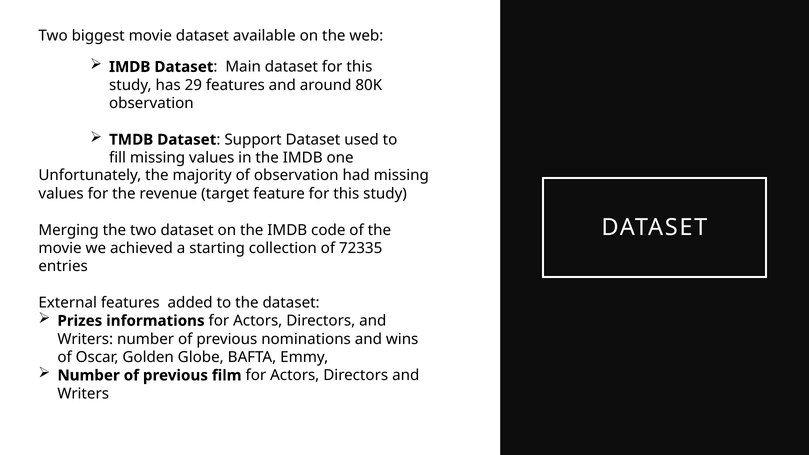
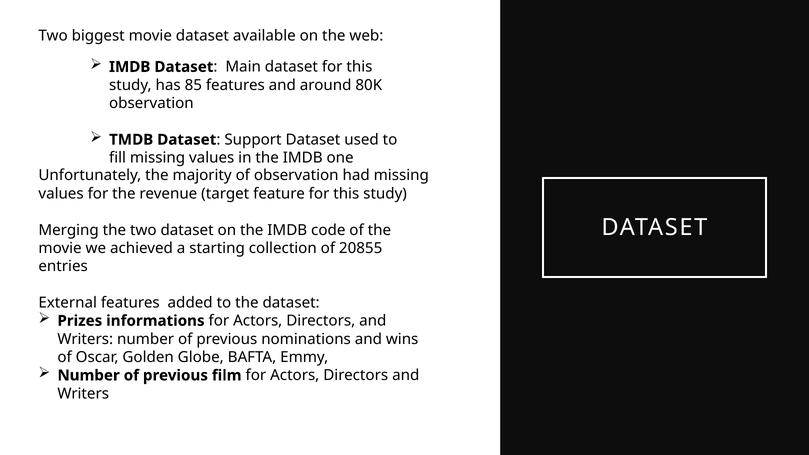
29: 29 -> 85 (193, 85)
72335: 72335 -> 20855 (361, 248)
